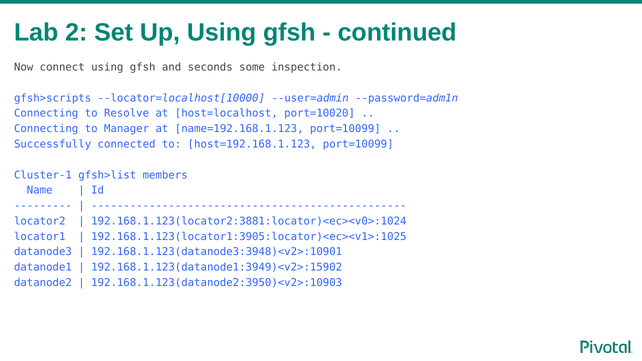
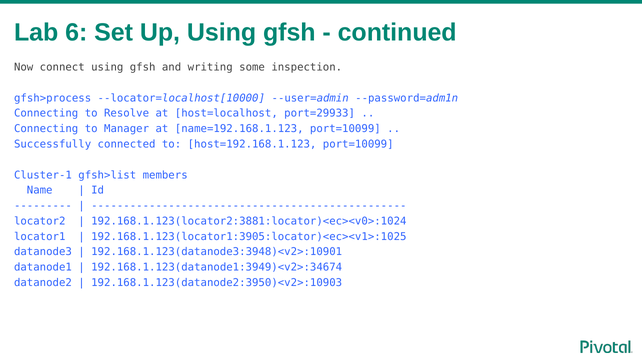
2: 2 -> 6 (76, 33)
seconds: seconds -> writing (210, 67)
gfsh>scripts: gfsh>scripts -> gfsh>process (53, 98)
port=10020: port=10020 -> port=29933 (320, 113)
192.168.1.123(datanode1:3949)<v2>:15902: 192.168.1.123(datanode1:3949)<v2>:15902 -> 192.168.1.123(datanode1:3949)<v2>:34674 (217, 267)
